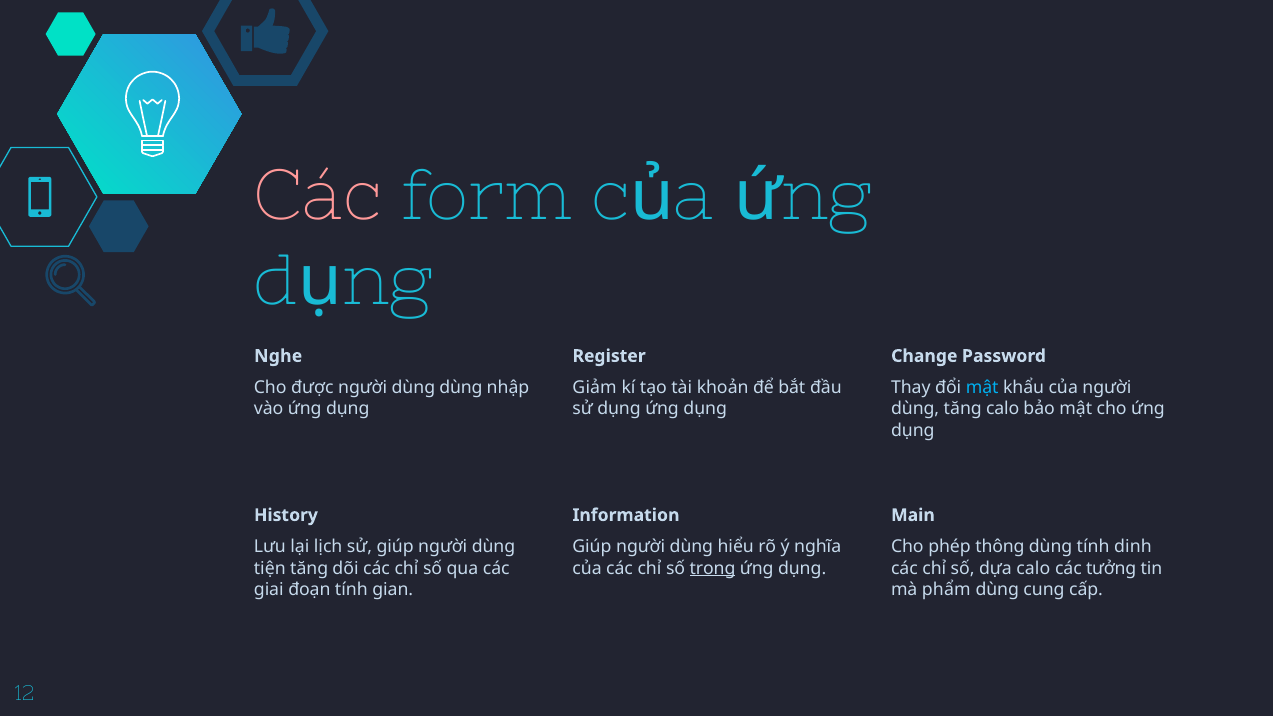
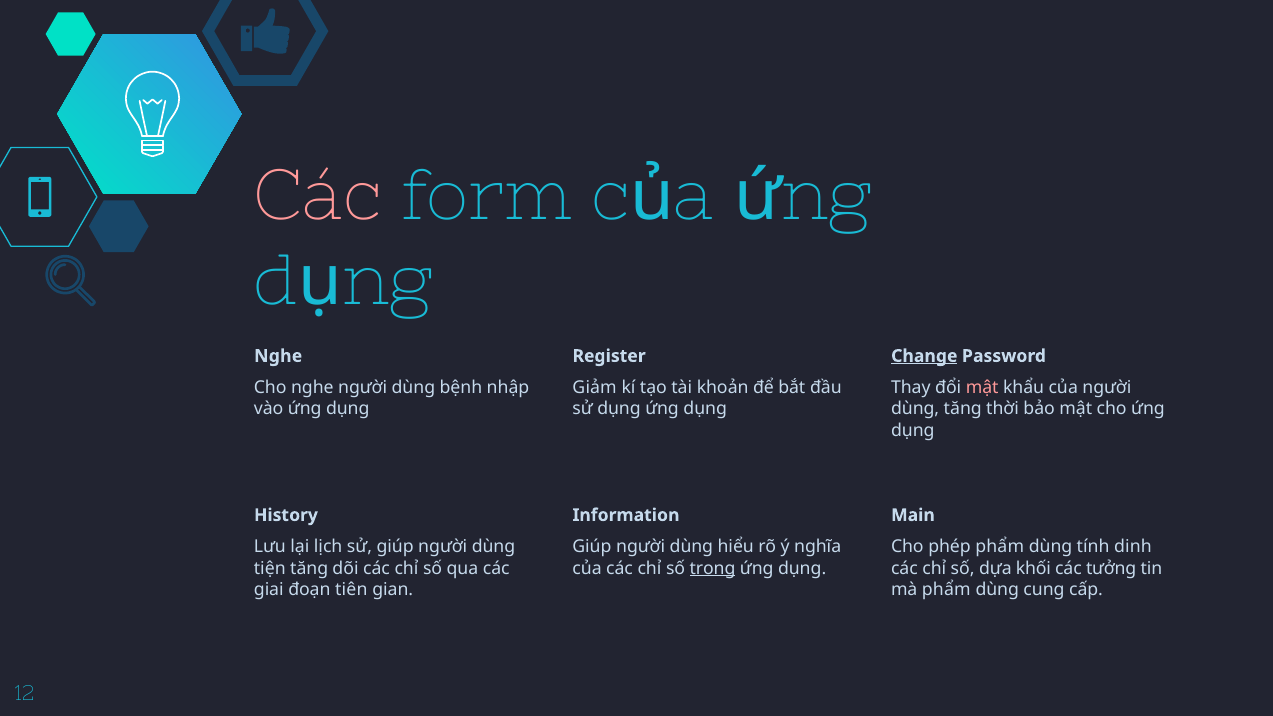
Change underline: none -> present (924, 356)
Cho được: được -> nghe (312, 388)
dùng dùng: dùng -> bệnh (461, 388)
mật colour: light blue -> pink (982, 388)
tăng calo: calo -> thời (1003, 409)
phép thông: thông -> phẩm (1000, 547)
dựa calo: calo -> khối (1033, 568)
đoạn tính: tính -> tiên (351, 590)
